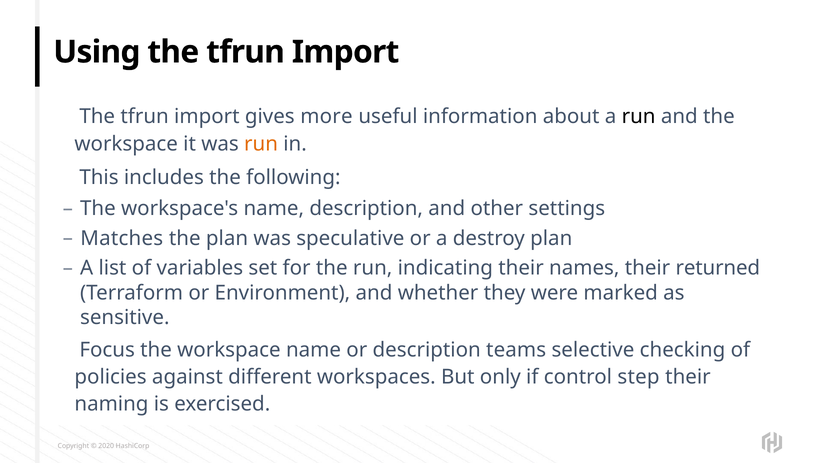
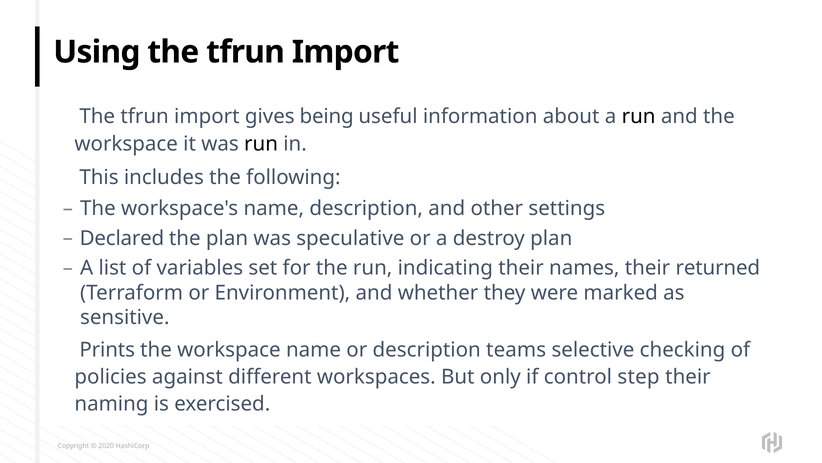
more: more -> being (327, 116)
run colour: orange -> black (261, 144)
Matches: Matches -> Declared (122, 238)
Focus: Focus -> Prints (107, 349)
